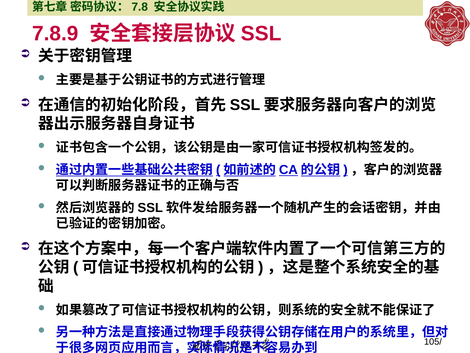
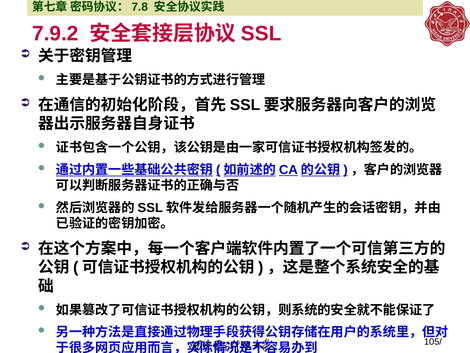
7.8.9: 7.8.9 -> 7.9.2 (55, 34)
